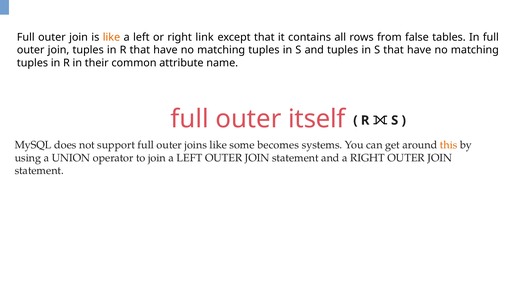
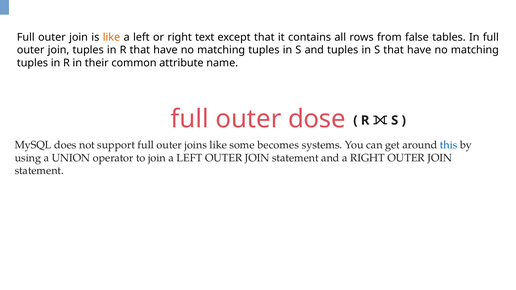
link: link -> text (205, 37)
itself: itself -> dose (317, 119)
this colour: orange -> blue (449, 145)
